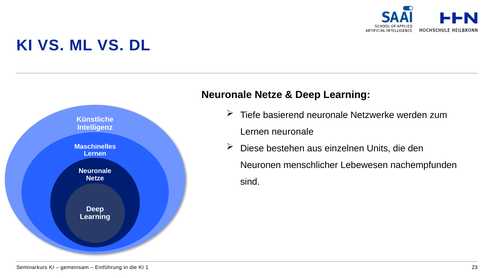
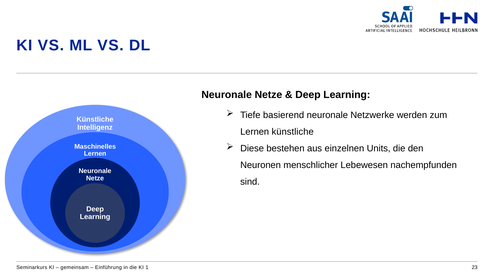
neuronale: neuronale -> künstliche (293, 132)
